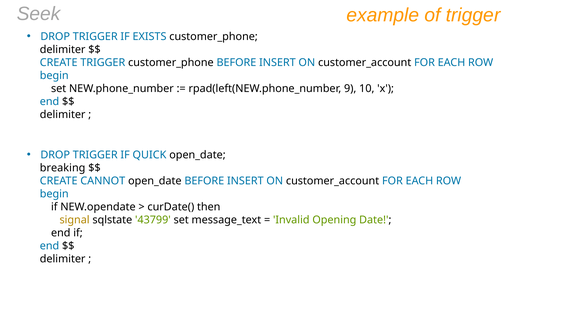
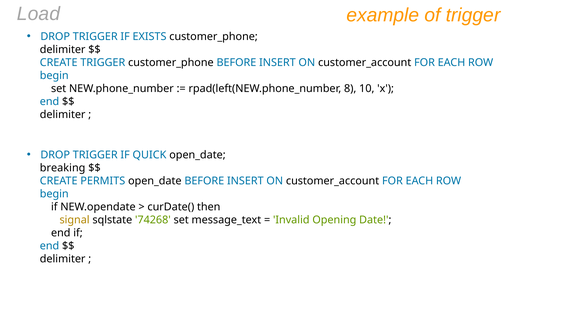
Seek: Seek -> Load (39, 14)
9: 9 -> 8 (350, 88)
CANNOT: CANNOT -> PERMITS (103, 181)
43799: 43799 -> 74268 (153, 220)
